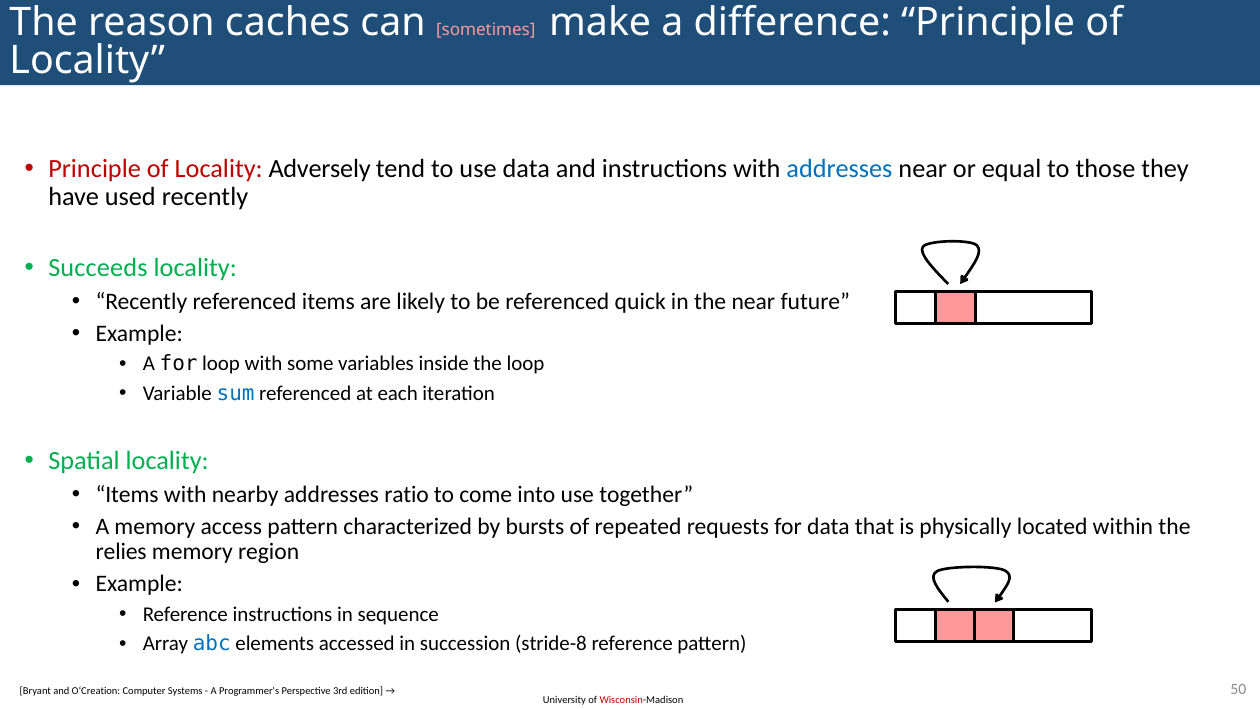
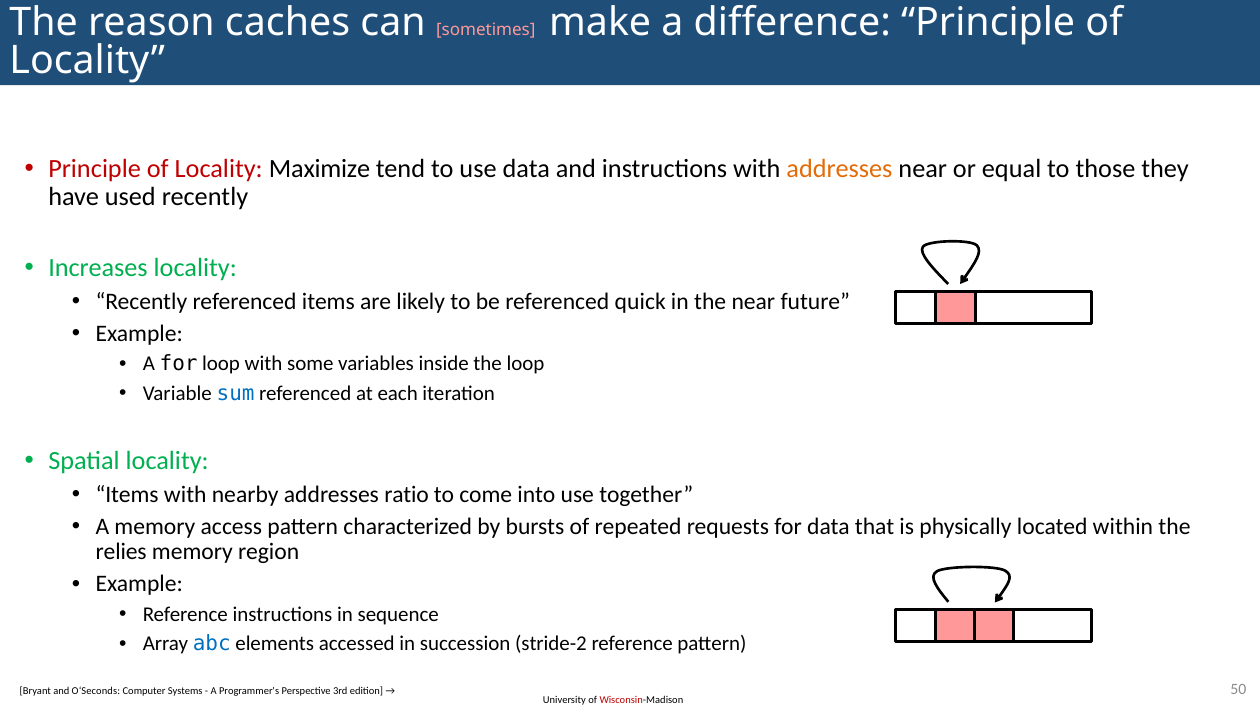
Adversely: Adversely -> Maximize (320, 169)
addresses colour: blue -> orange (839, 169)
Succeeds: Succeeds -> Increases (98, 268)
stride-8: stride-8 -> stride-2 (551, 644)
O‘Creation: O‘Creation -> O‘Seconds (96, 691)
